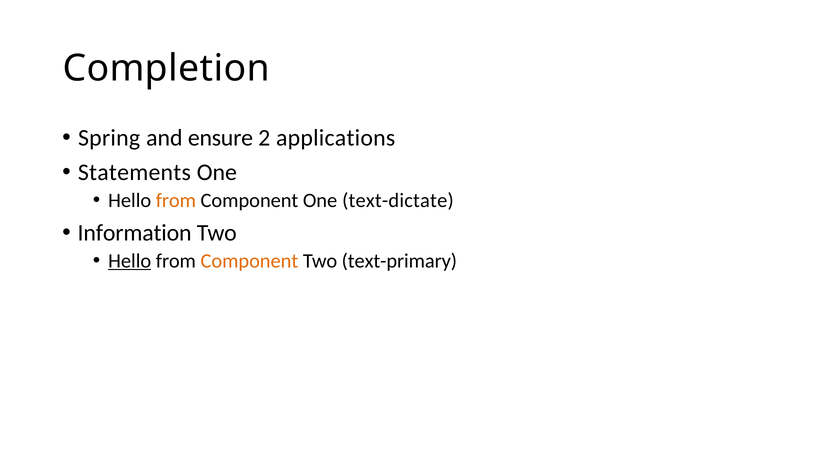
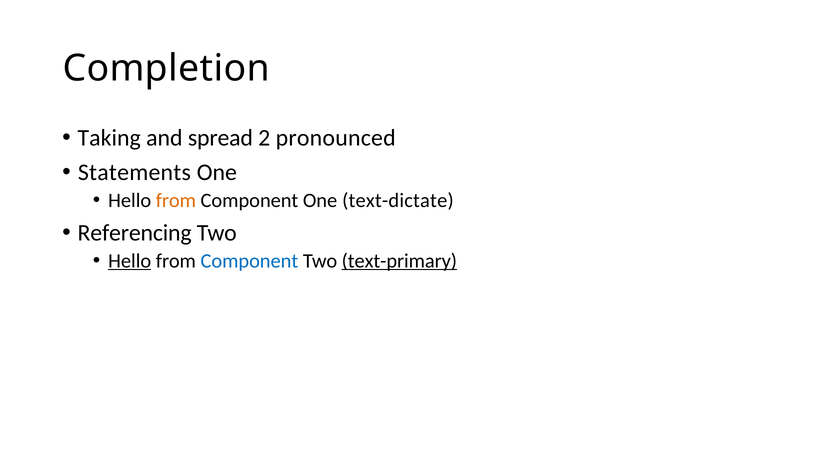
Spring: Spring -> Taking (109, 138)
ensure: ensure -> spread (220, 138)
applications: applications -> pronounced (336, 138)
Information: Information -> Referencing (135, 233)
Component colour: orange -> blue (249, 261)
text-primary underline: none -> present (399, 261)
